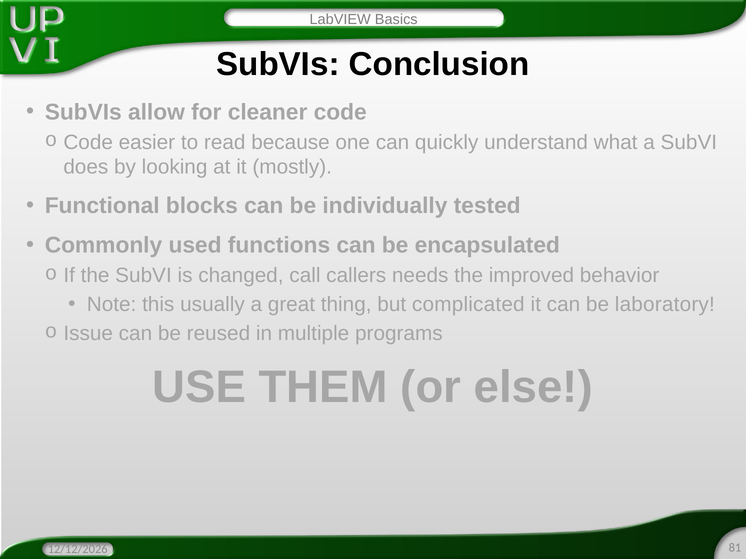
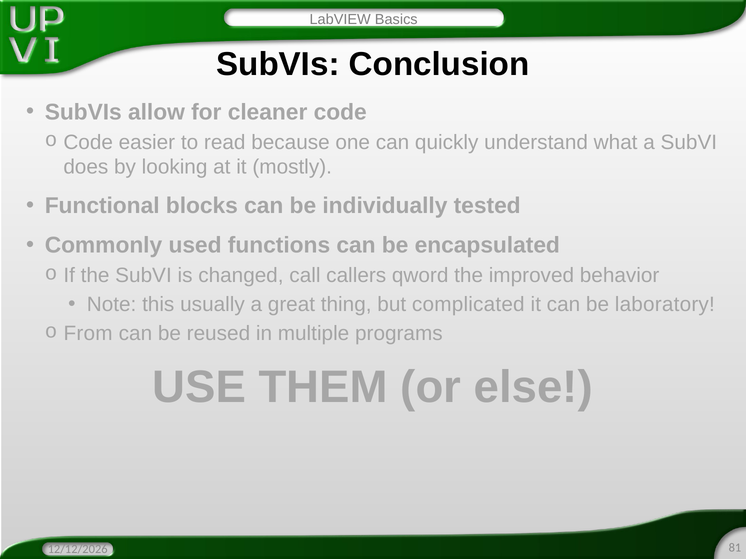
needs: needs -> qword (420, 276)
Issue: Issue -> From (88, 334)
